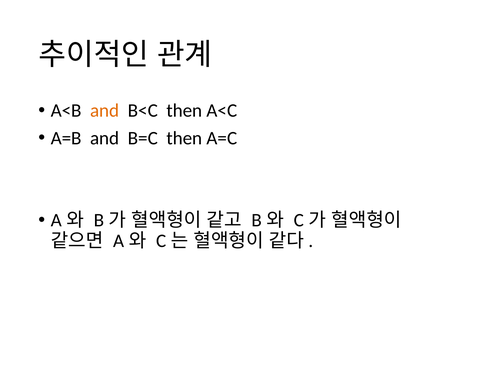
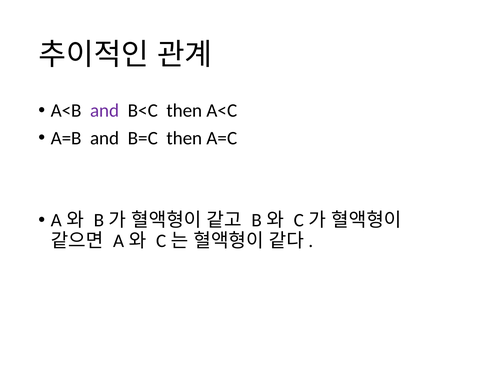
and colour: orange -> purple (105, 110)
